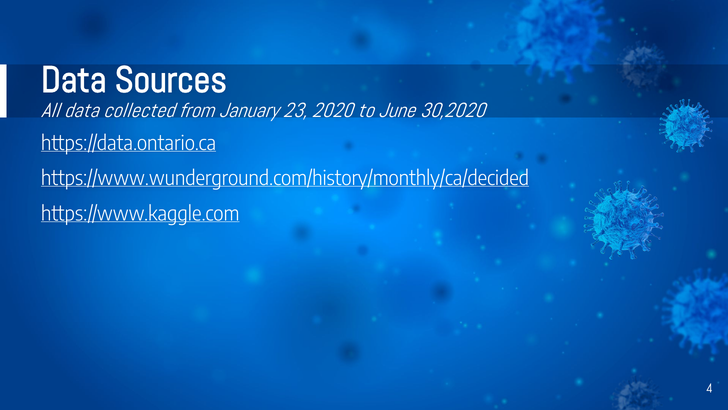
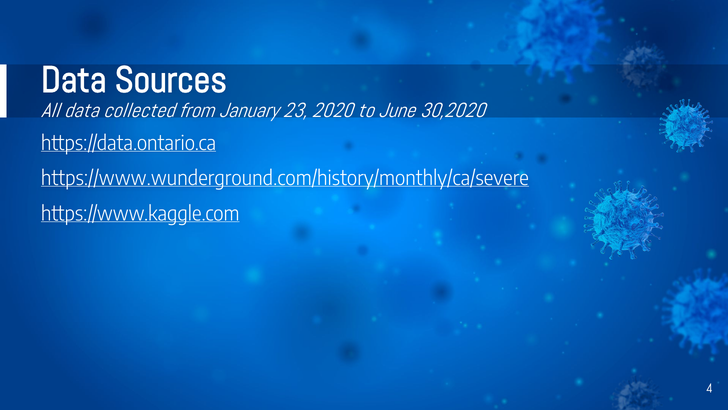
https://www.wunderground.com/history/monthly/ca/decided: https://www.wunderground.com/history/monthly/ca/decided -> https://www.wunderground.com/history/monthly/ca/severe (285, 179)
